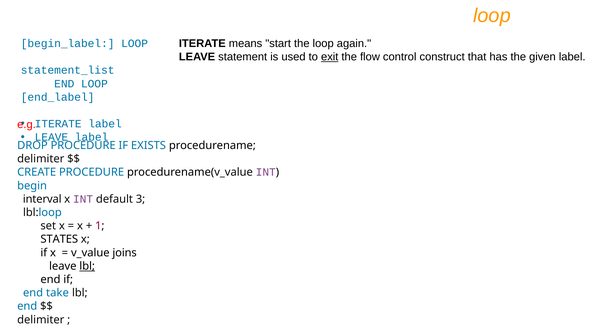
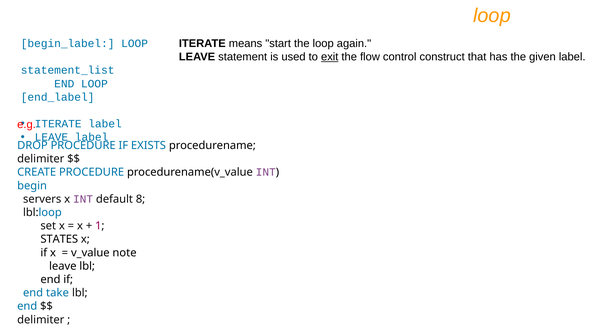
interval: interval -> servers (42, 199)
3: 3 -> 8 (141, 199)
joins: joins -> note (125, 252)
lbl underline: present -> none (87, 266)
